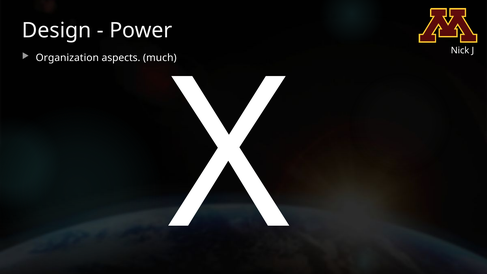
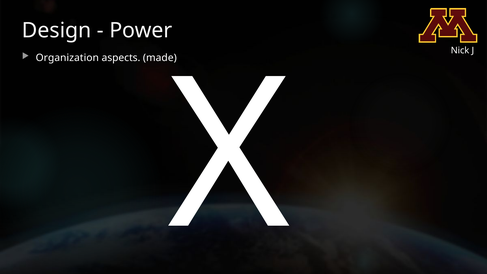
much: much -> made (160, 58)
